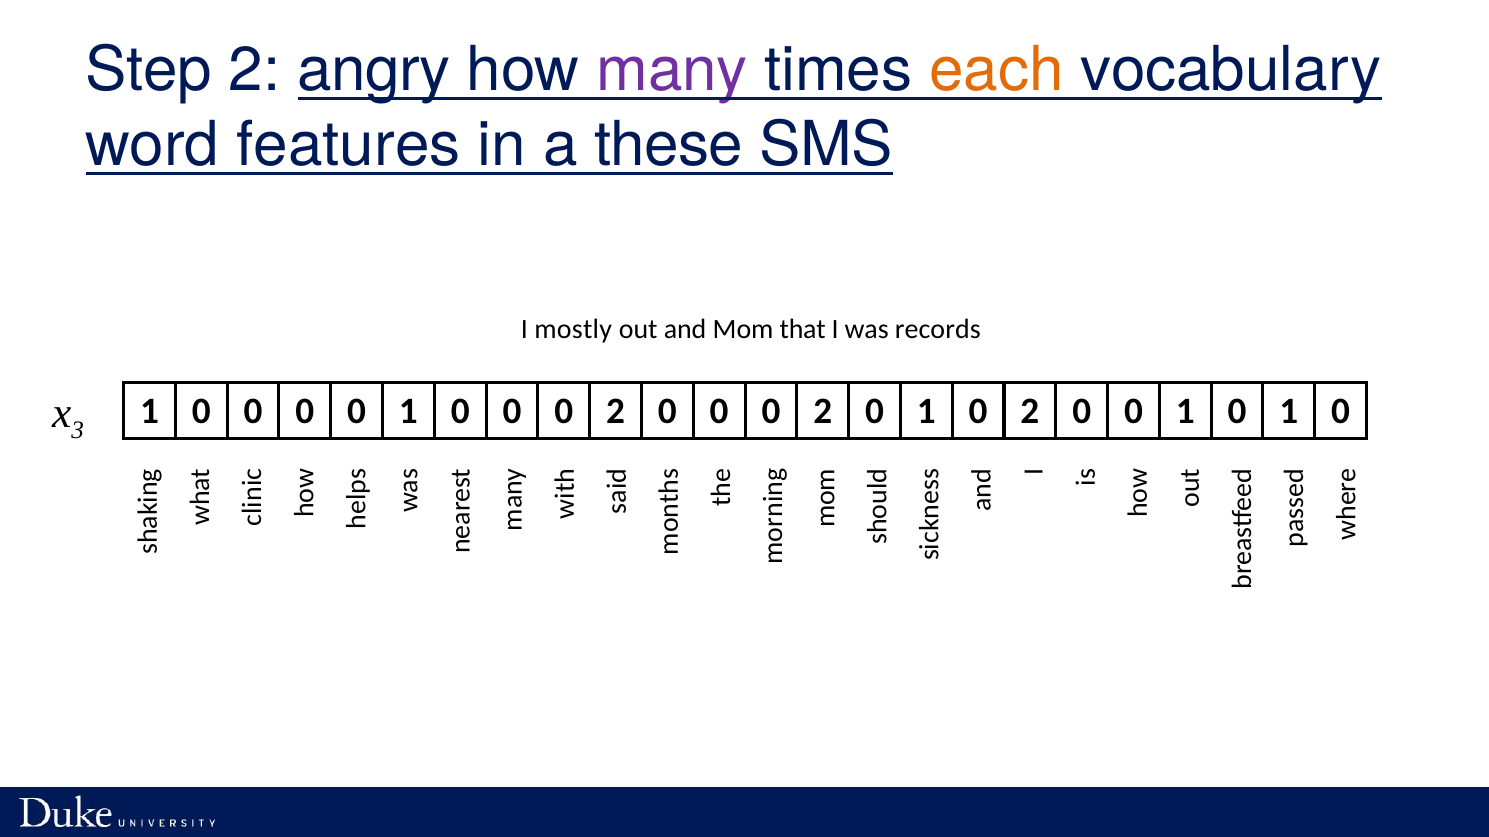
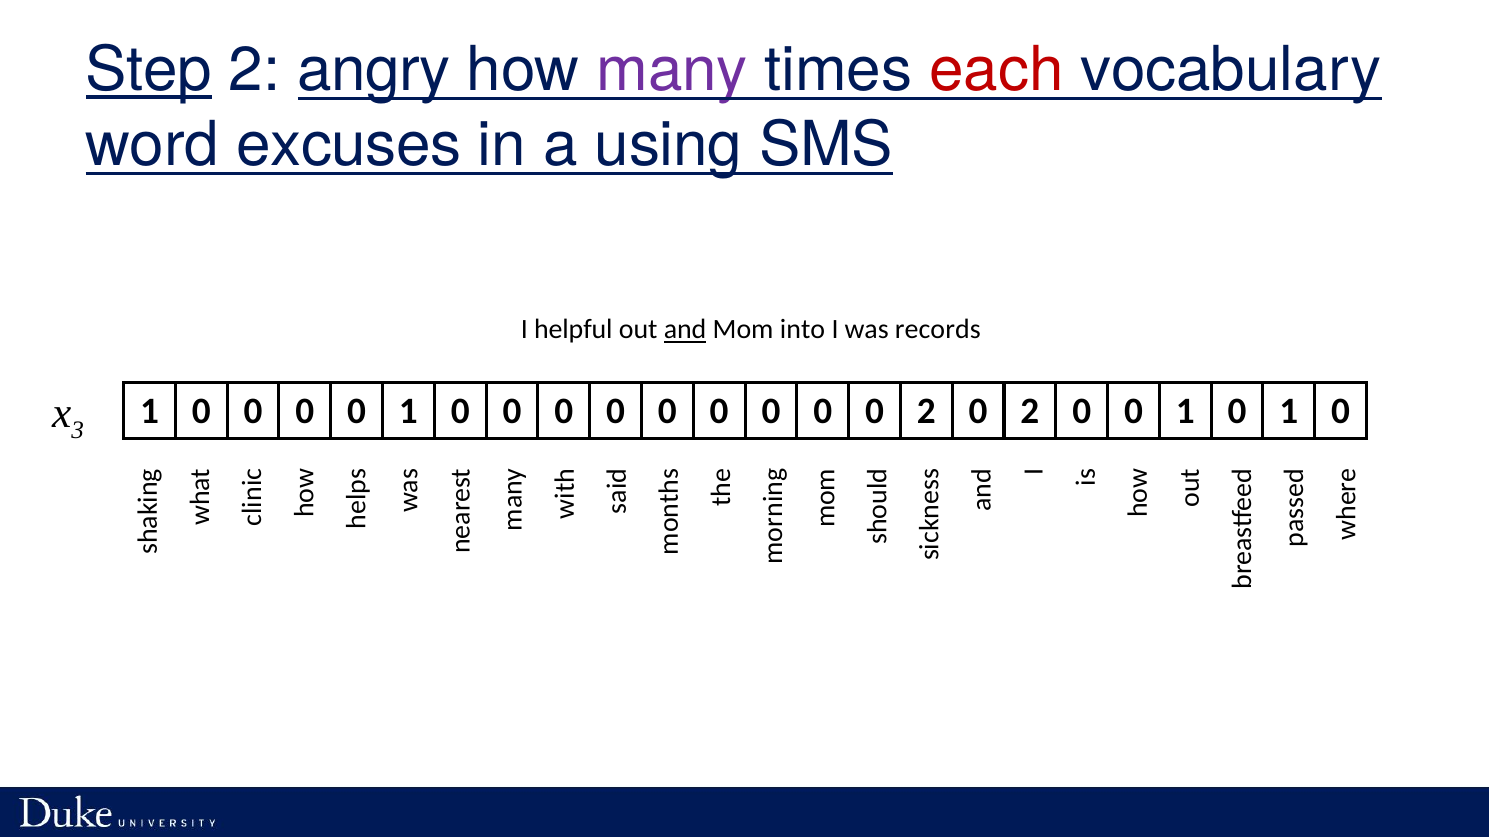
Step underline: none -> present (149, 70)
each colour: orange -> red (997, 70)
features: features -> excuses (349, 145)
these: these -> using (668, 145)
mostly: mostly -> helpful (573, 330)
and underline: none -> present (685, 330)
that: that -> into (802, 330)
2: 2 -> 0 (616, 412)
2: 2 -> 0 (823, 412)
1: 1 -> 2 (926, 412)
